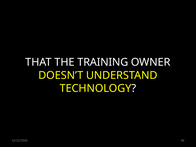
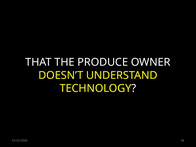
TRAINING: TRAINING -> PRODUCE (103, 62)
